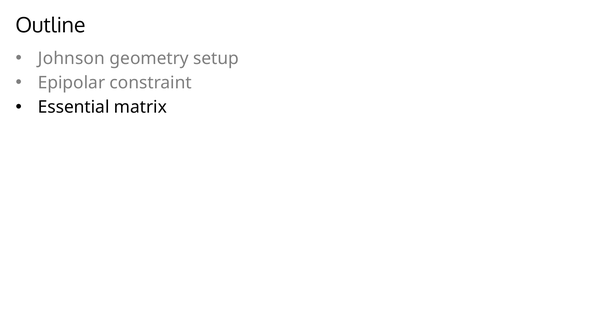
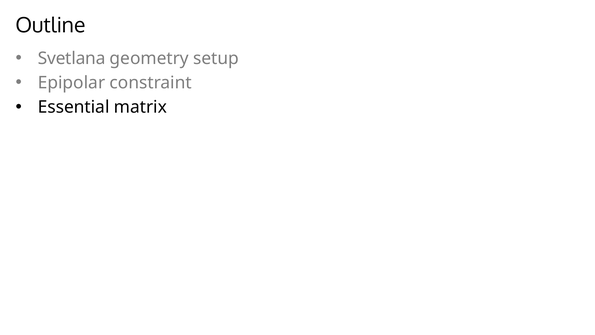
Johnson: Johnson -> Svetlana (72, 58)
